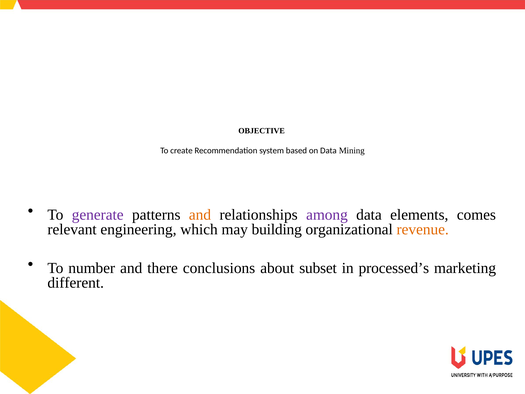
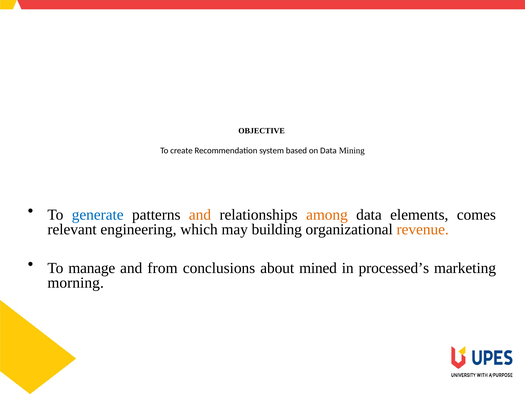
generate colour: purple -> blue (98, 215)
among colour: purple -> orange (327, 215)
number: number -> manage (92, 268)
there: there -> from (163, 268)
subset: subset -> mined (318, 268)
different: different -> morning (76, 283)
